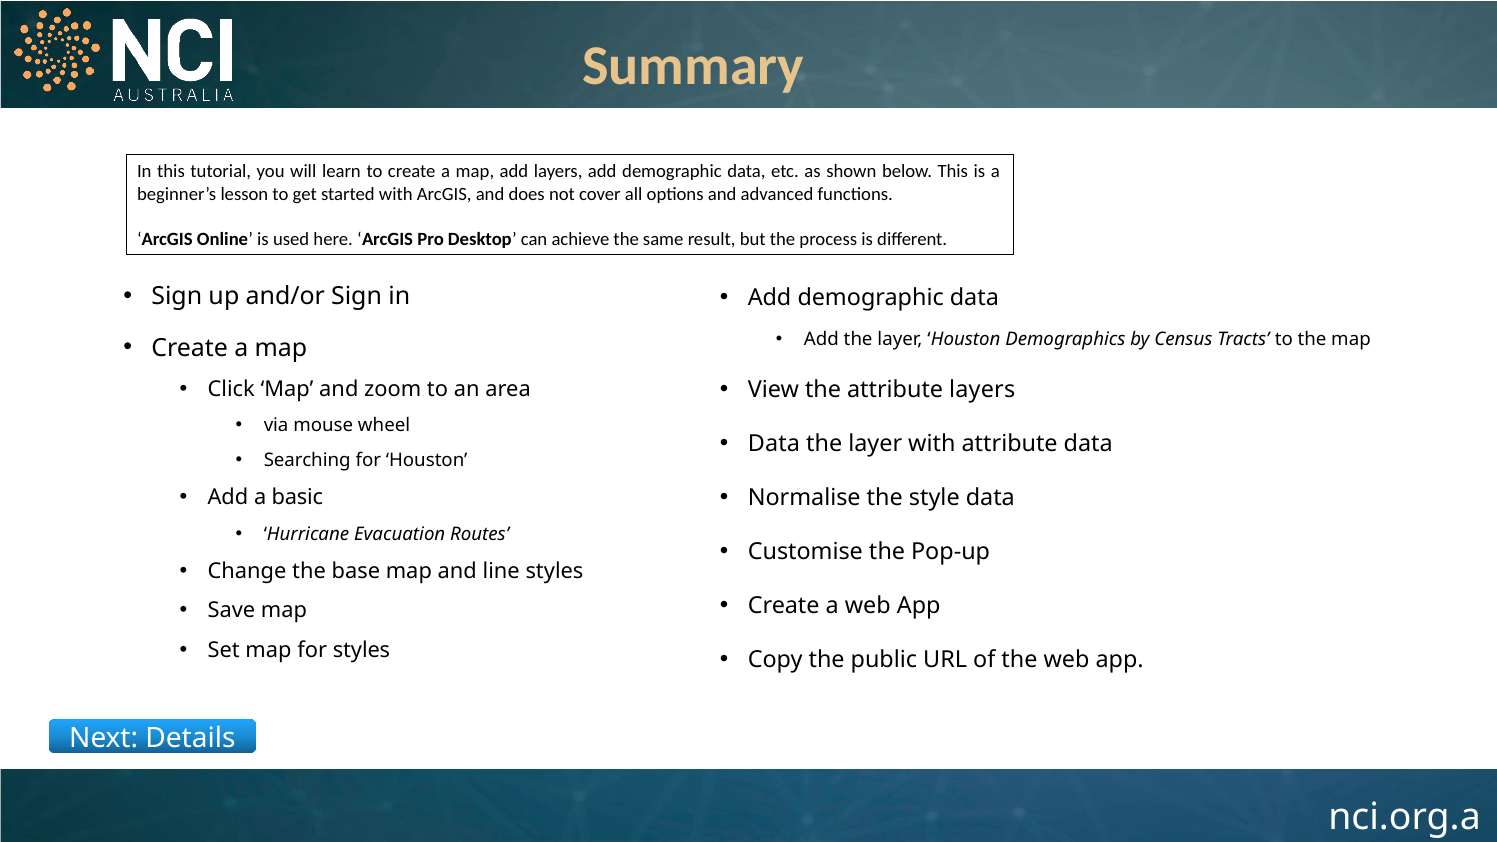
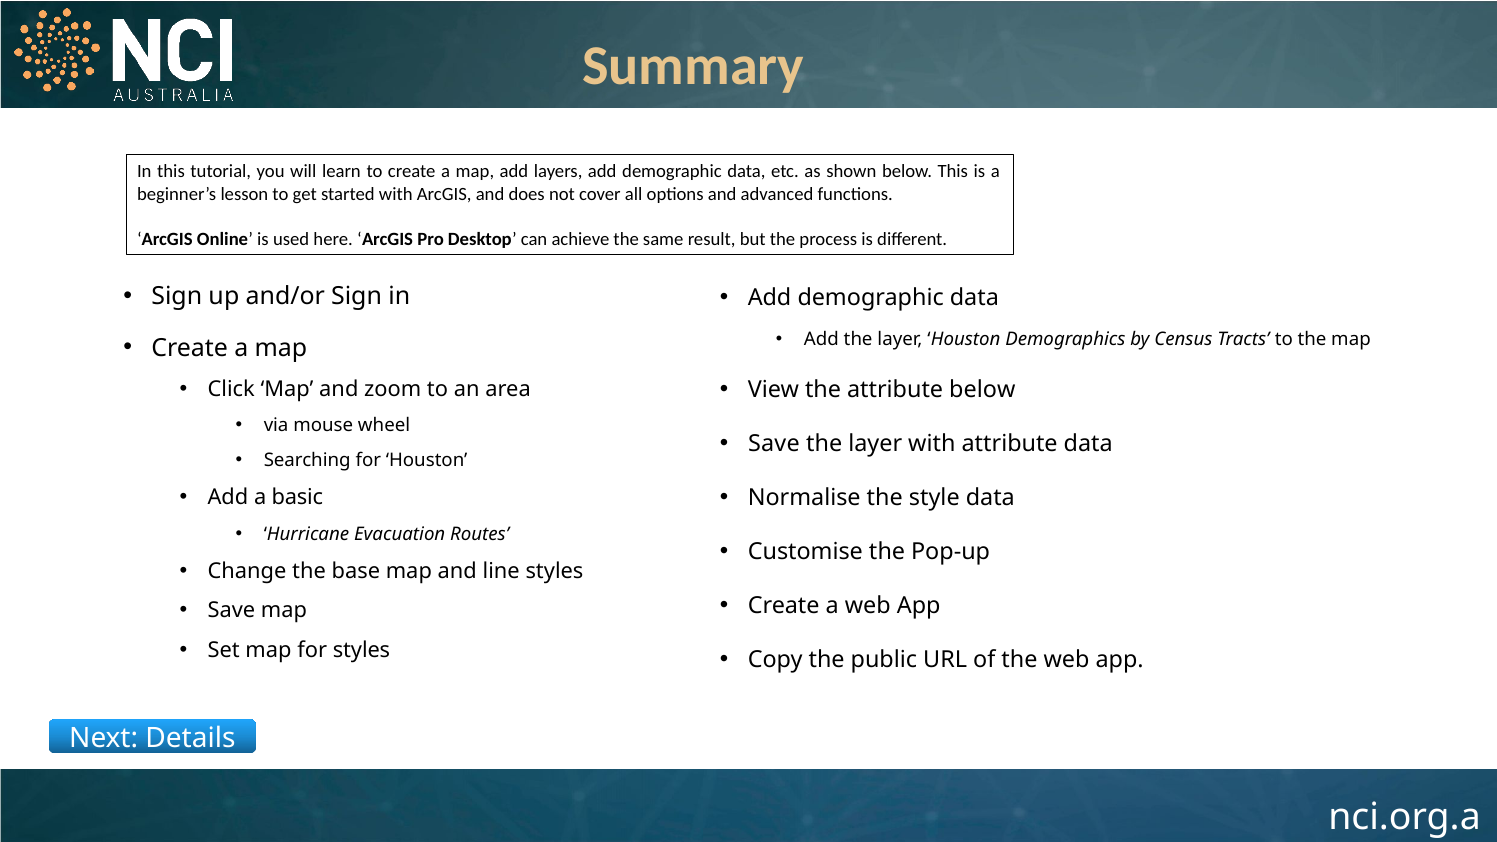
attribute layers: layers -> below (982, 390)
Data: Data -> Save (774, 444)
